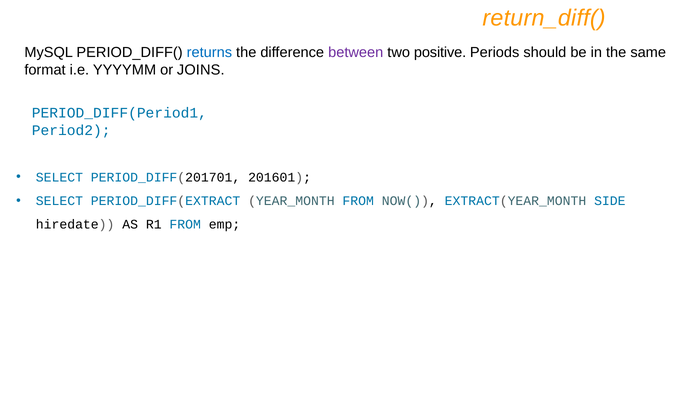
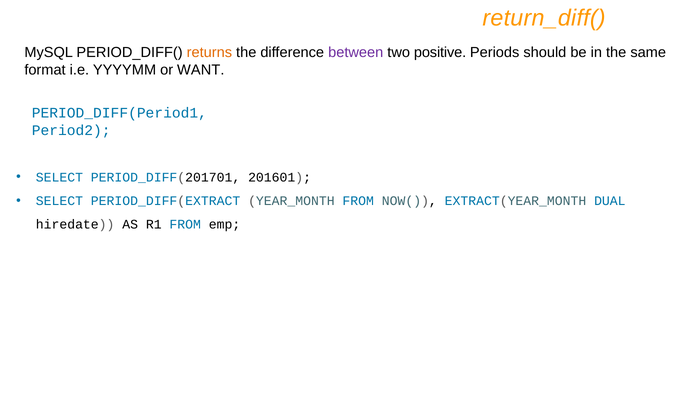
returns colour: blue -> orange (209, 53)
JOINS: JOINS -> WANT (201, 70)
SIDE: SIDE -> DUAL (610, 201)
